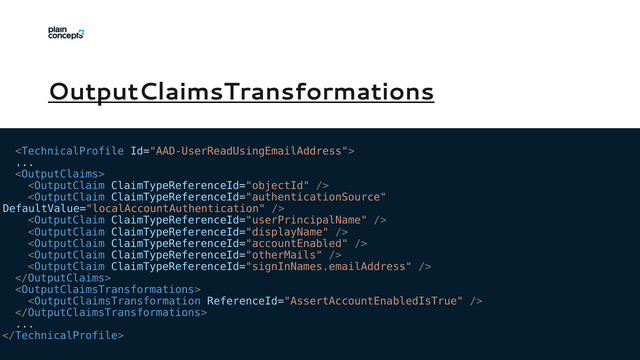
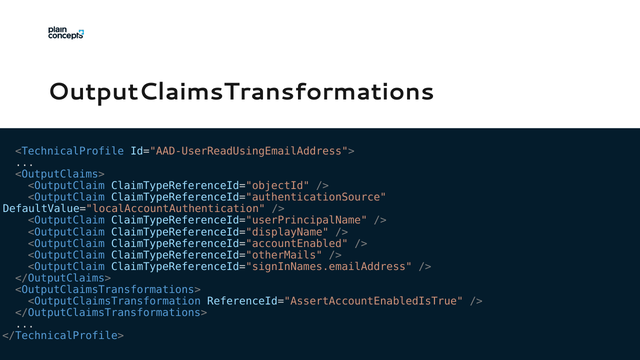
OutputClaimsTransformations underline: present -> none (241, 92)
